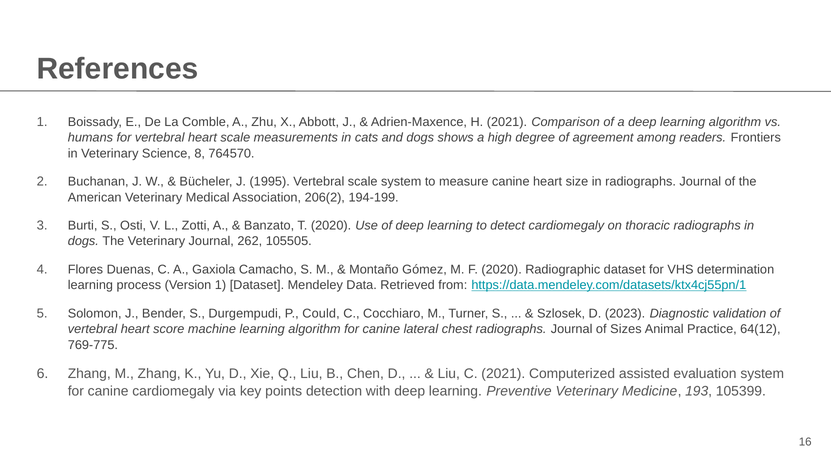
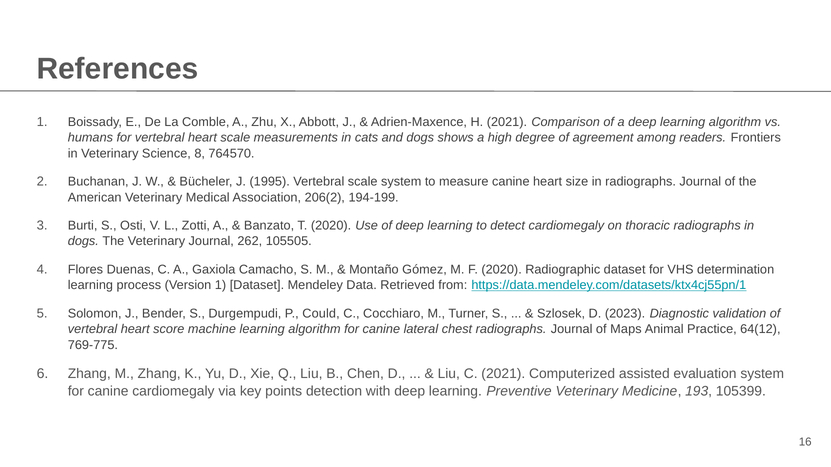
Sizes: Sizes -> Maps (626, 329)
